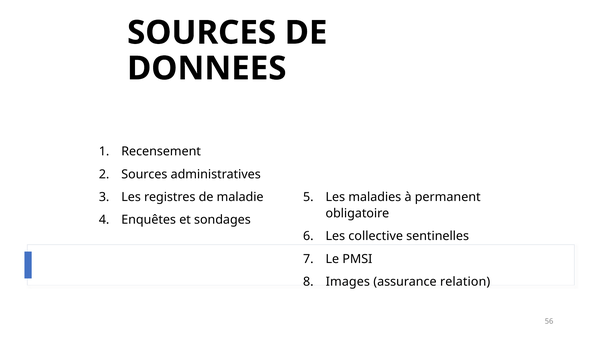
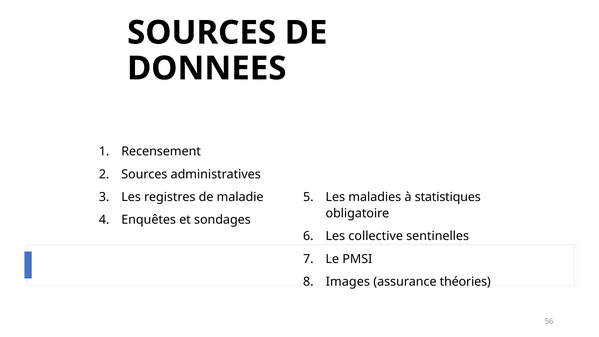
permanent: permanent -> statistiques (448, 197)
relation: relation -> théories (465, 282)
